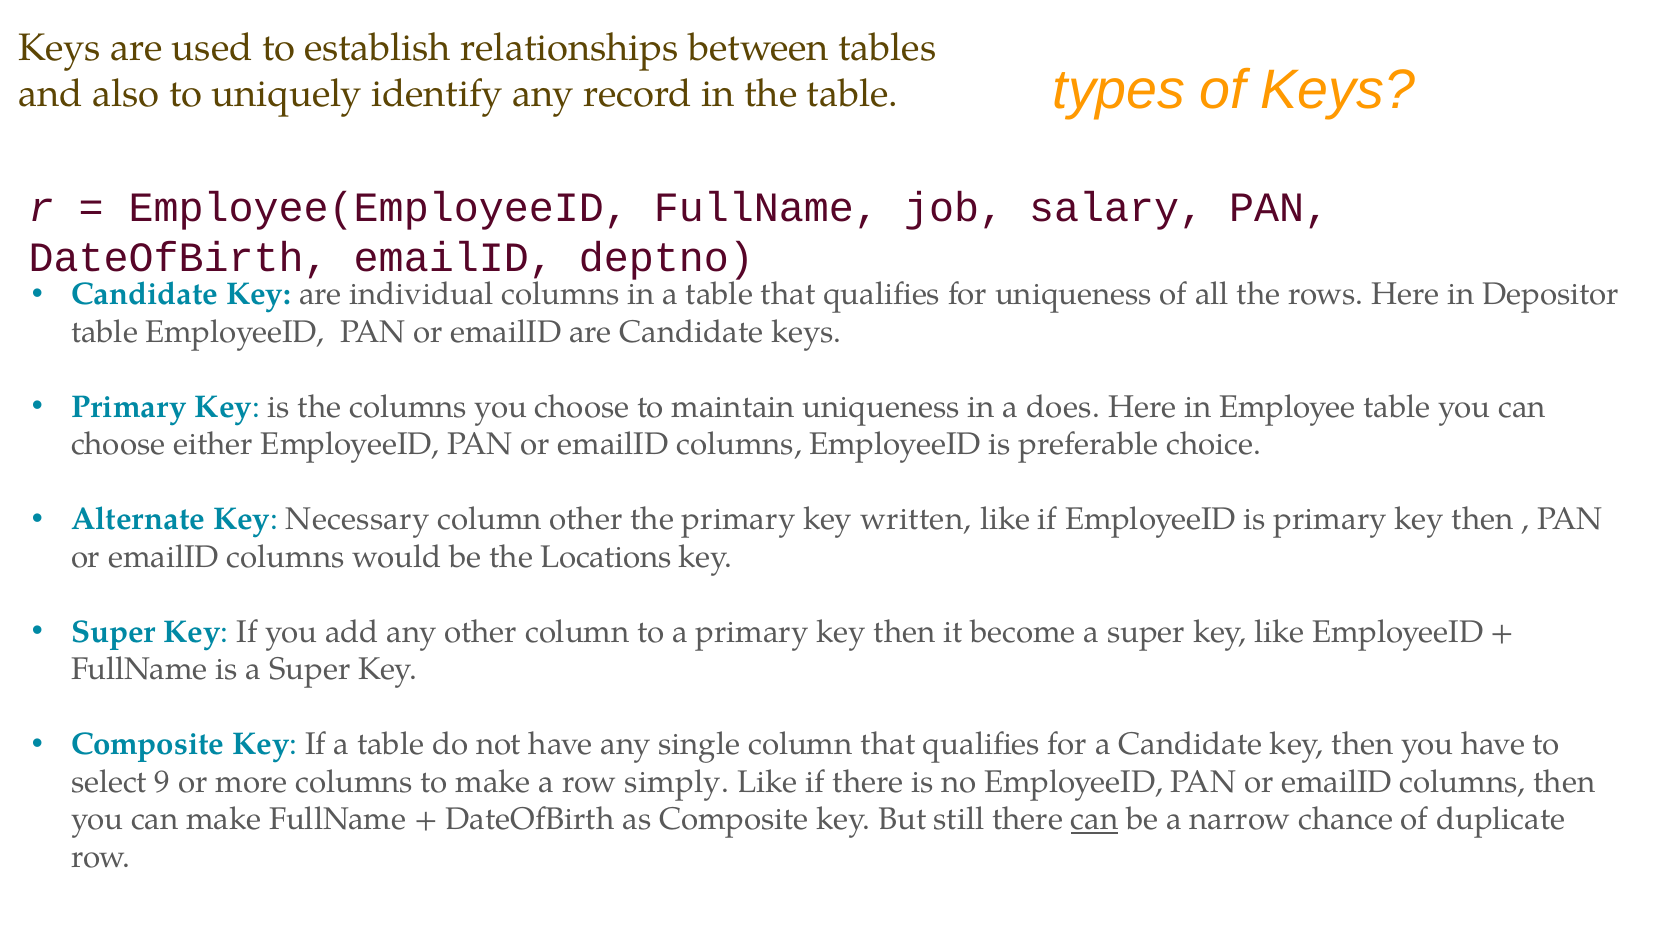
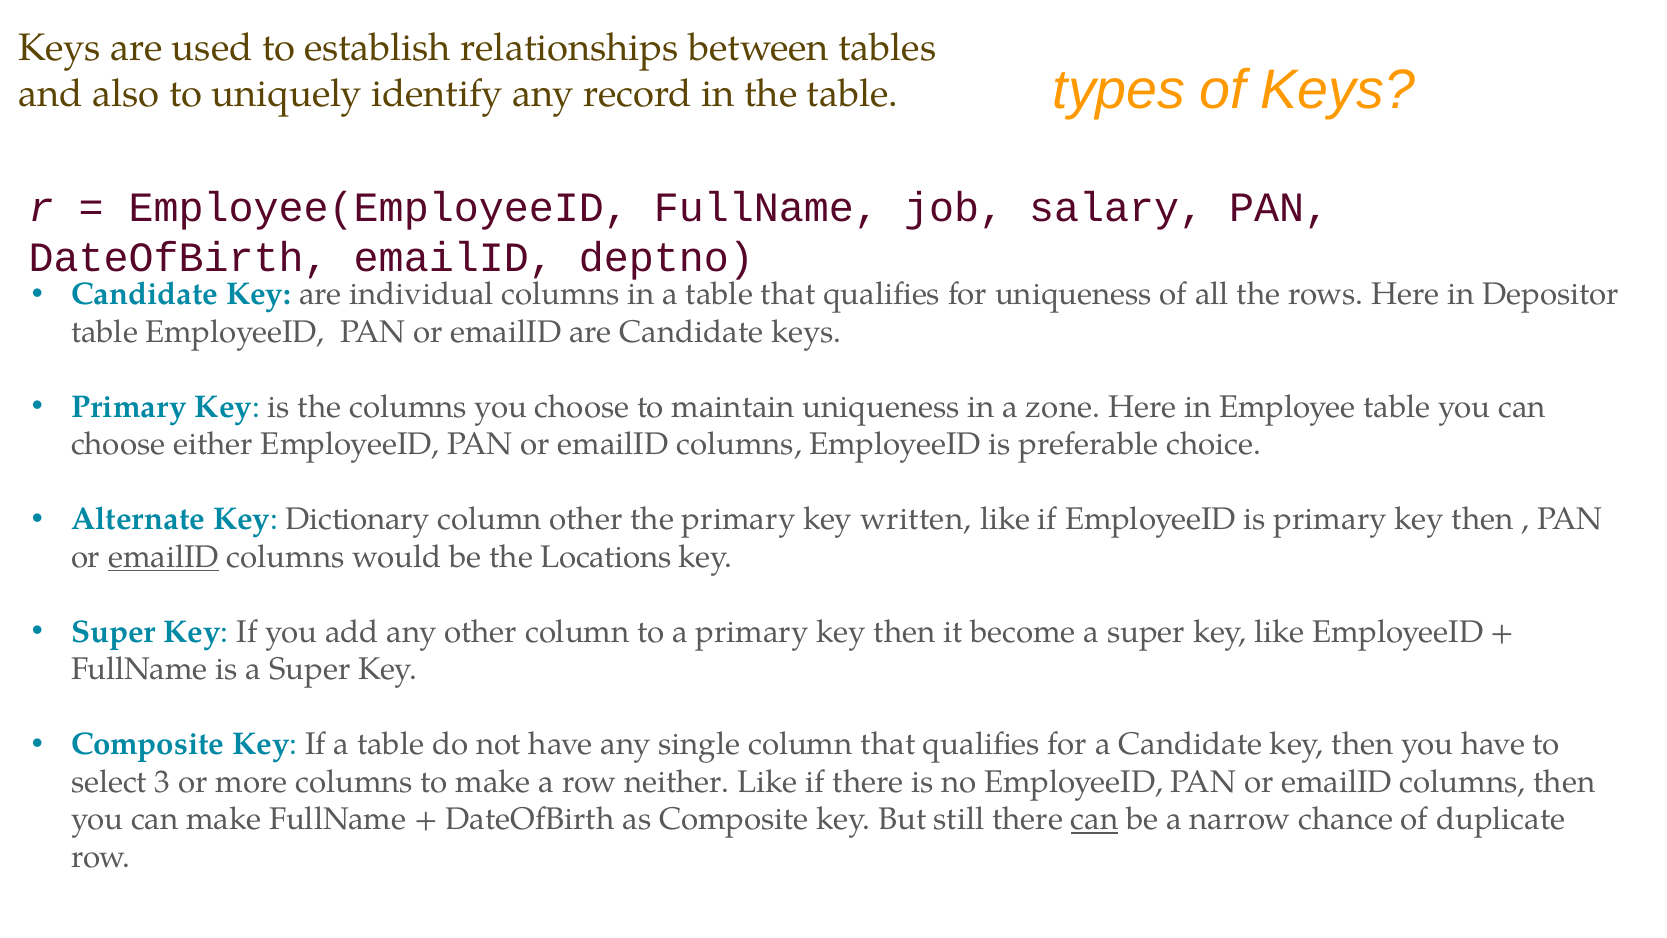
does: does -> zone (1063, 407)
Necessary: Necessary -> Dictionary (358, 519)
emailID underline: none -> present (164, 557)
9: 9 -> 3 (163, 782)
simply: simply -> neither (677, 782)
